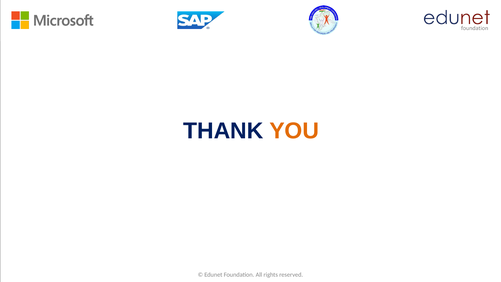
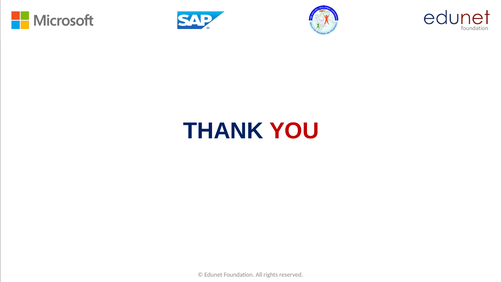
YOU colour: orange -> red (294, 131)
